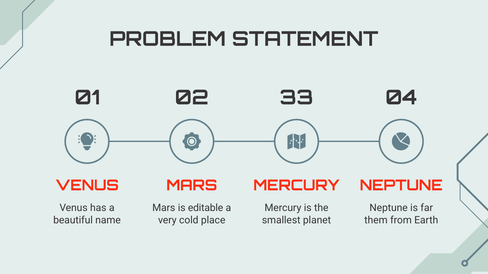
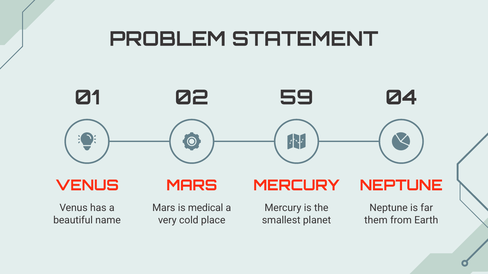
33: 33 -> 59 (296, 98)
editable: editable -> medical (206, 208)
